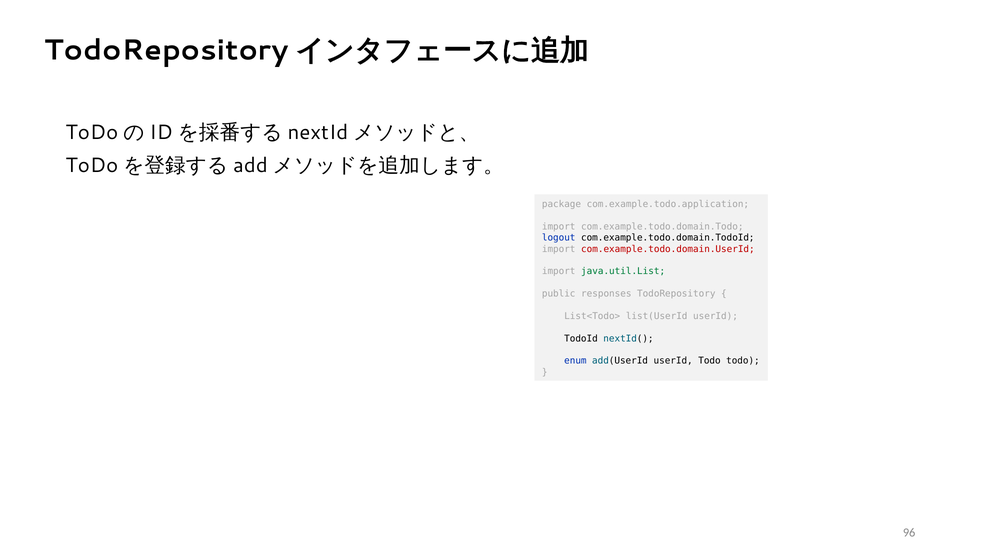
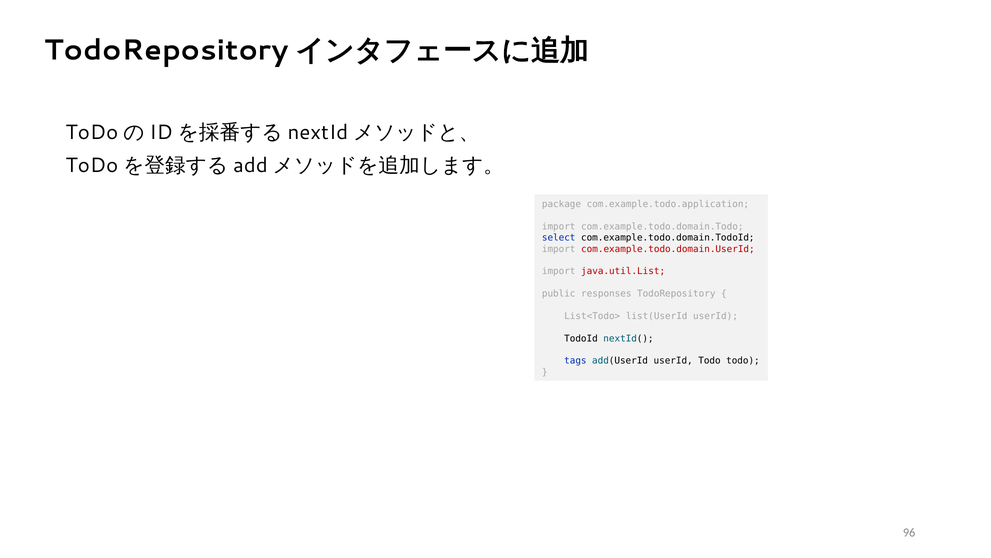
logout: logout -> select (559, 238)
java.util.List colour: green -> red (623, 271)
enum: enum -> tags (575, 361)
